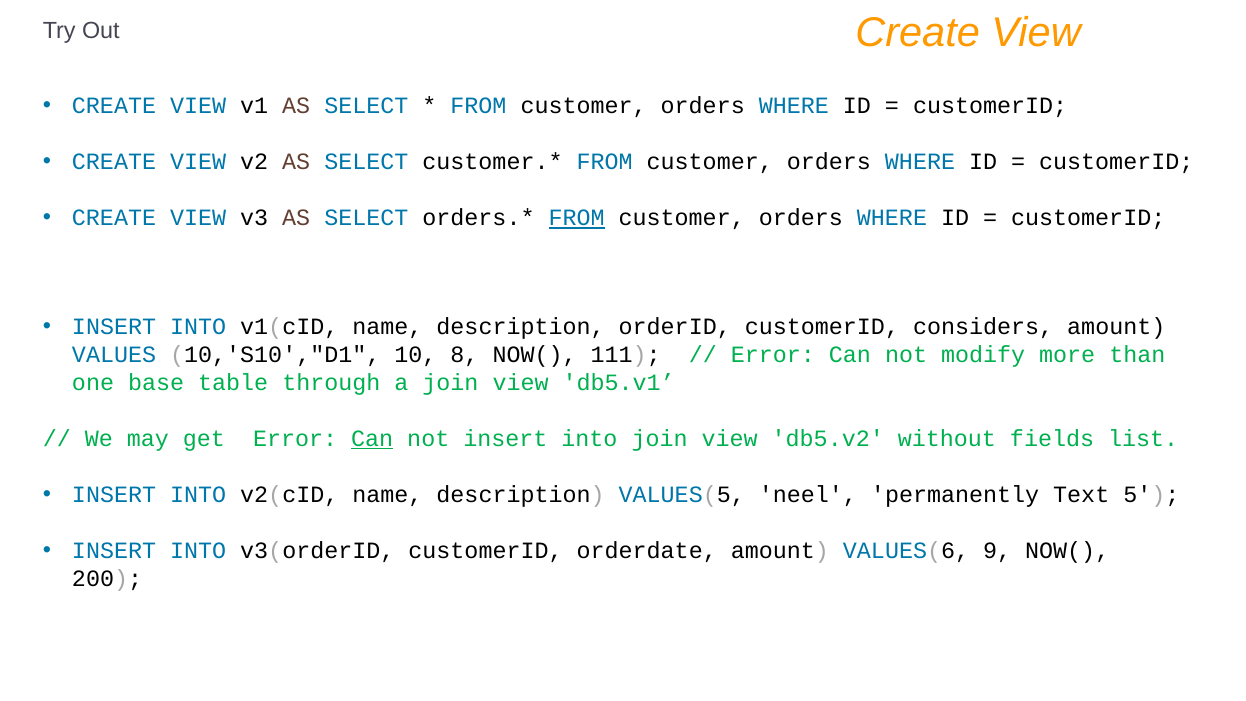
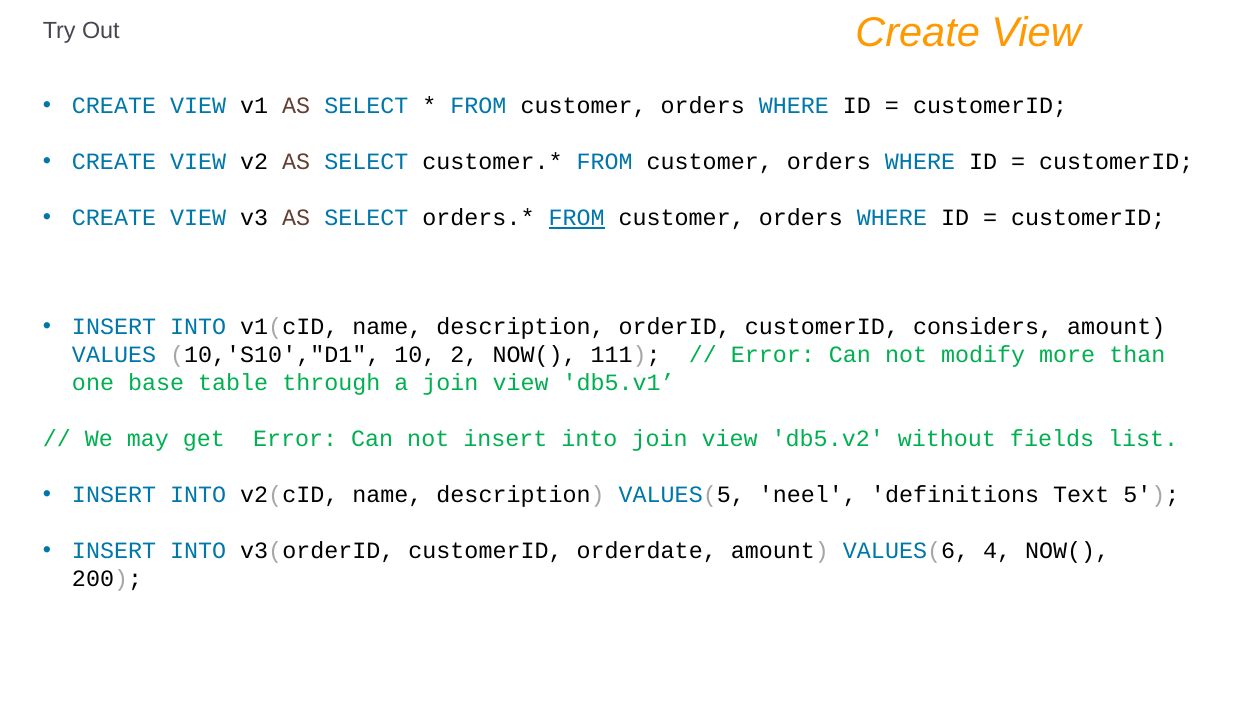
8: 8 -> 2 (464, 355)
Can underline: present -> none (372, 439)
permanently: permanently -> definitions (955, 495)
9: 9 -> 4 (997, 551)
